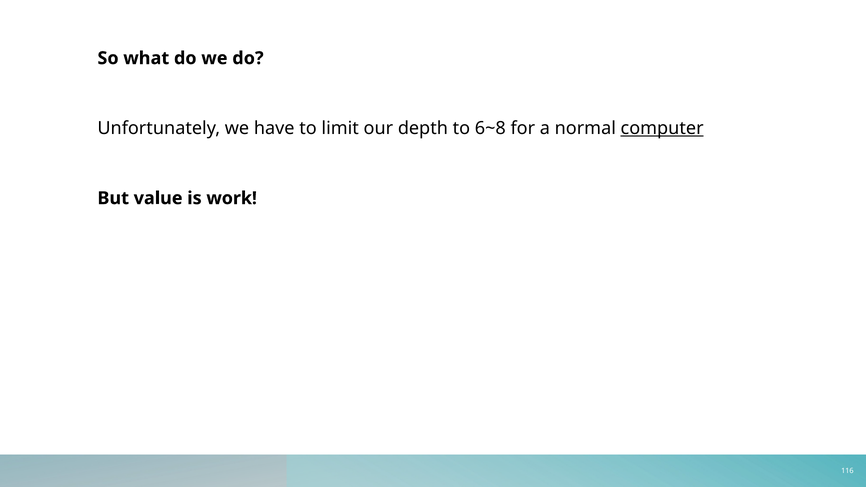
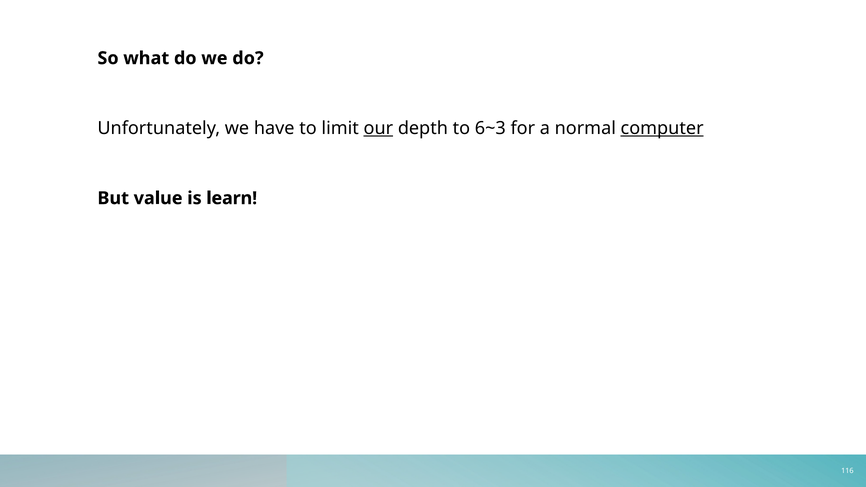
our underline: none -> present (378, 128)
6~8: 6~8 -> 6~3 (490, 128)
work: work -> learn (232, 198)
